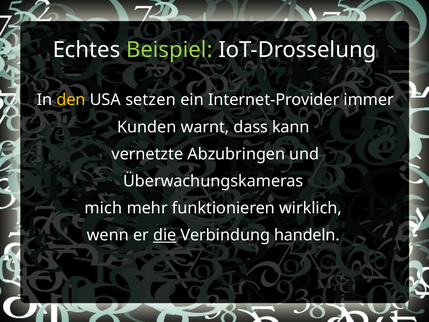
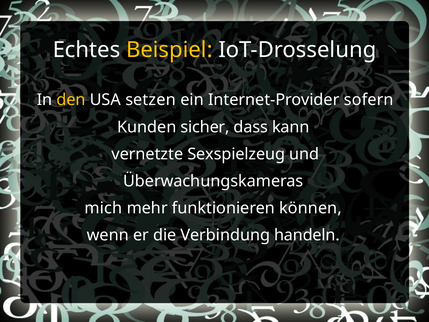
Beispiel colour: light green -> yellow (169, 50)
immer: immer -> sofern (369, 100)
warnt: warnt -> sicher (205, 127)
Abzubringen: Abzubringen -> Sexspielzeug (236, 154)
wirklich: wirklich -> können (310, 208)
die underline: present -> none (165, 235)
